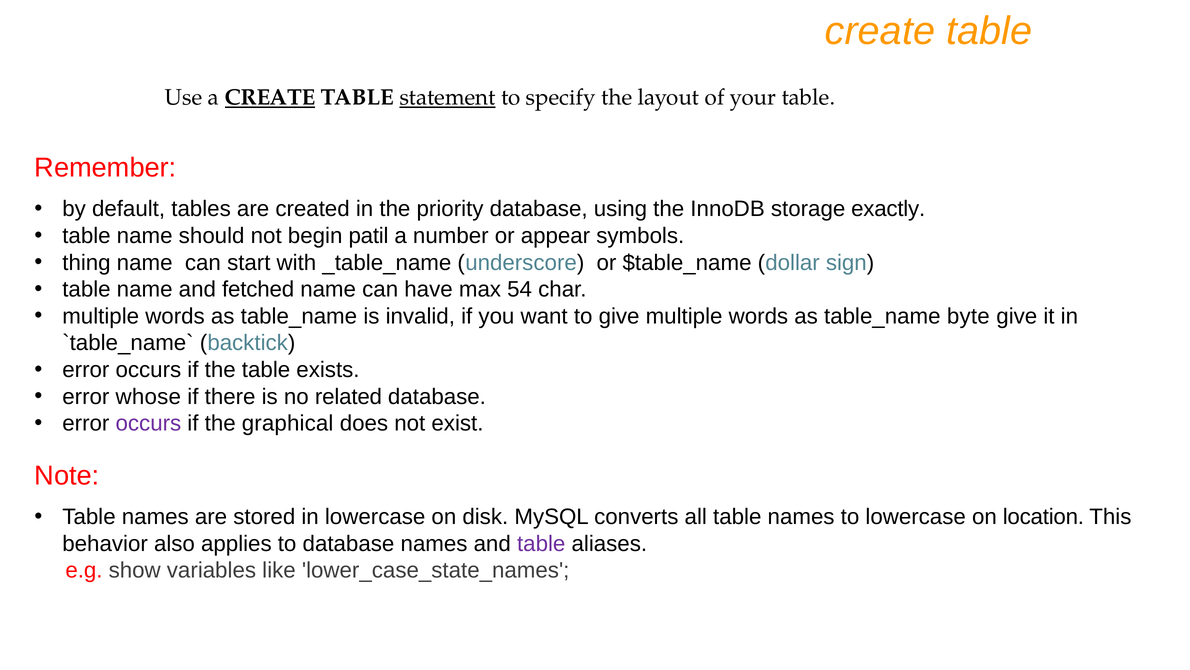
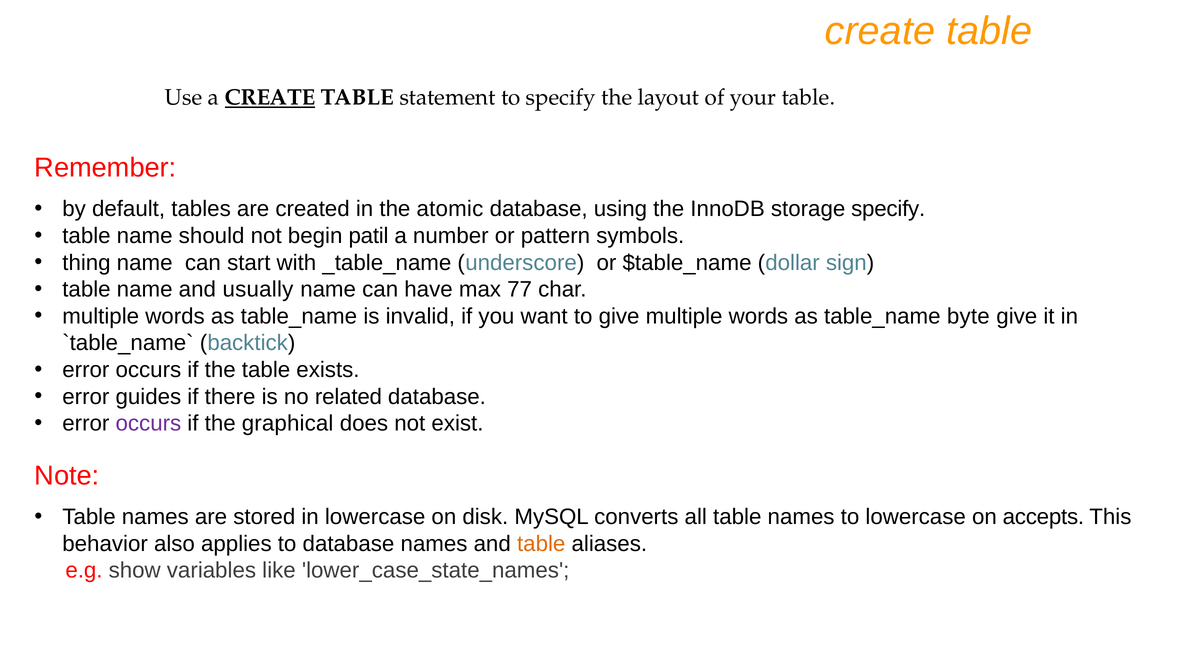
statement underline: present -> none (448, 98)
priority: priority -> atomic (450, 209)
storage exactly: exactly -> specify (888, 209)
appear: appear -> pattern (555, 236)
fetched: fetched -> usually (258, 289)
54: 54 -> 77 (520, 289)
whose: whose -> guides (148, 396)
location: location -> accepts (1043, 516)
table colour: purple -> orange (541, 543)
